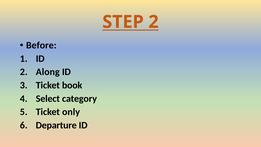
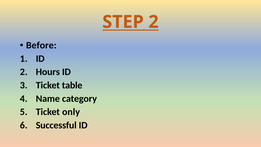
Along: Along -> Hours (48, 72)
book: book -> table (72, 85)
Select: Select -> Name (48, 98)
Departure: Departure -> Successful (56, 125)
